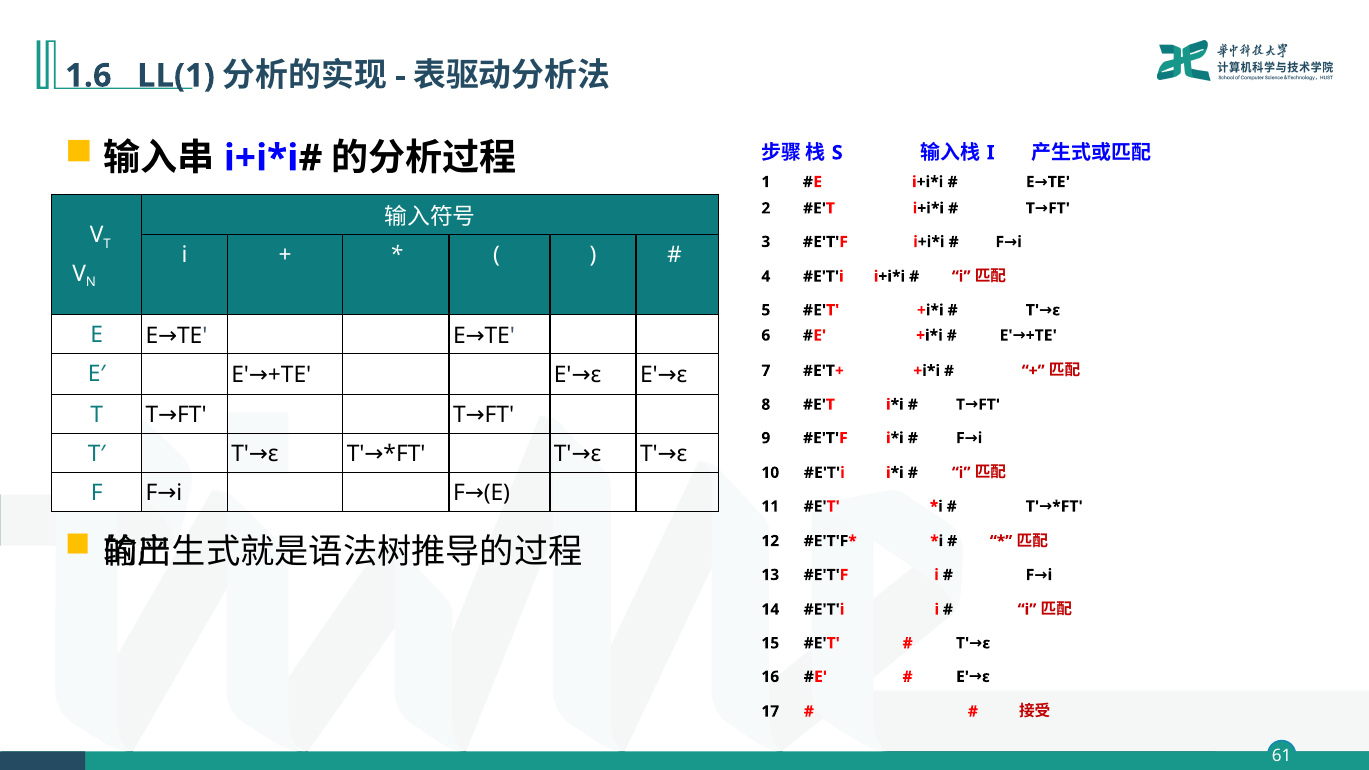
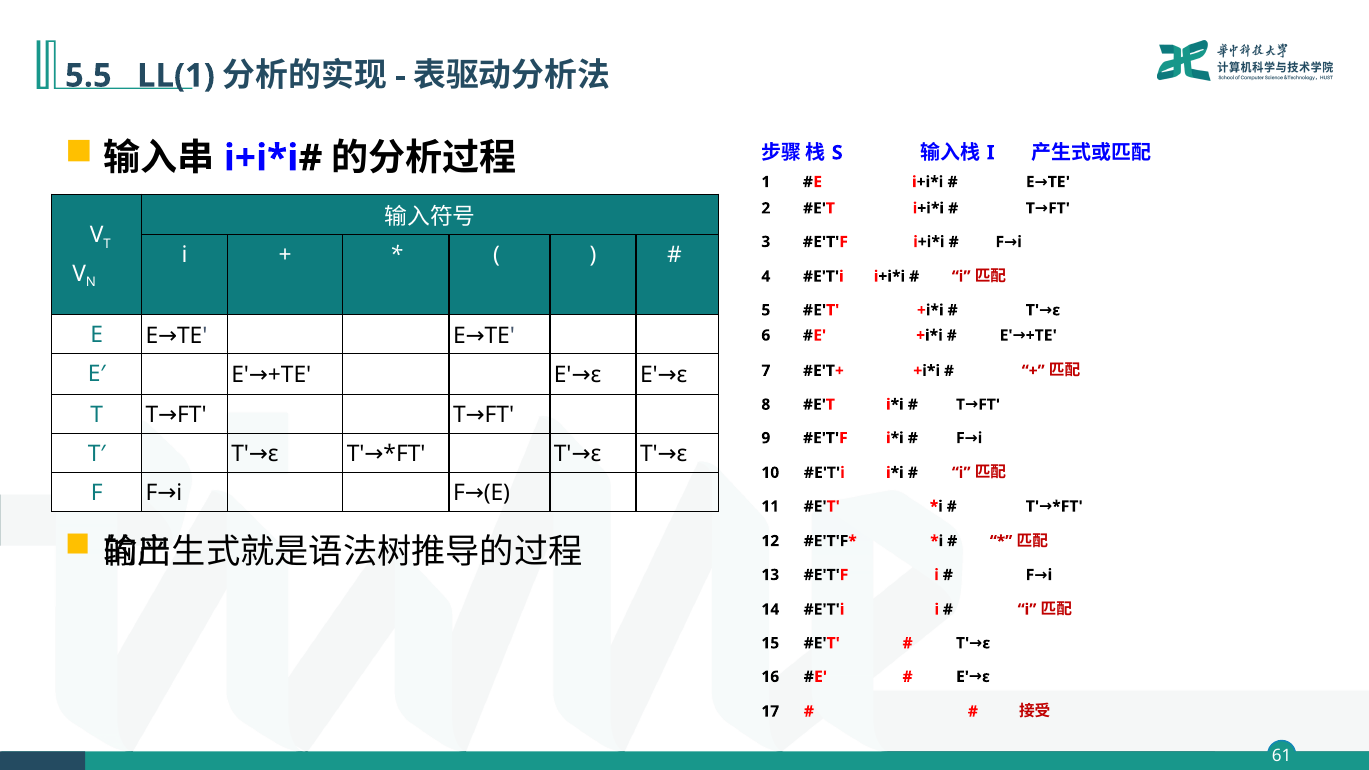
1.6: 1.6 -> 5.5 (88, 76)
